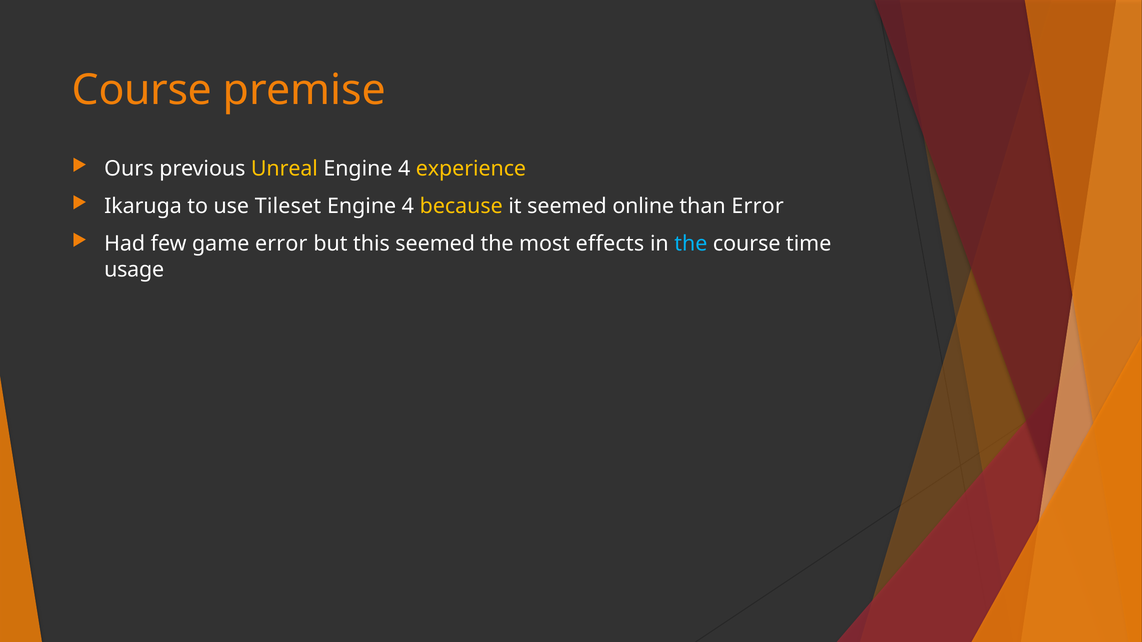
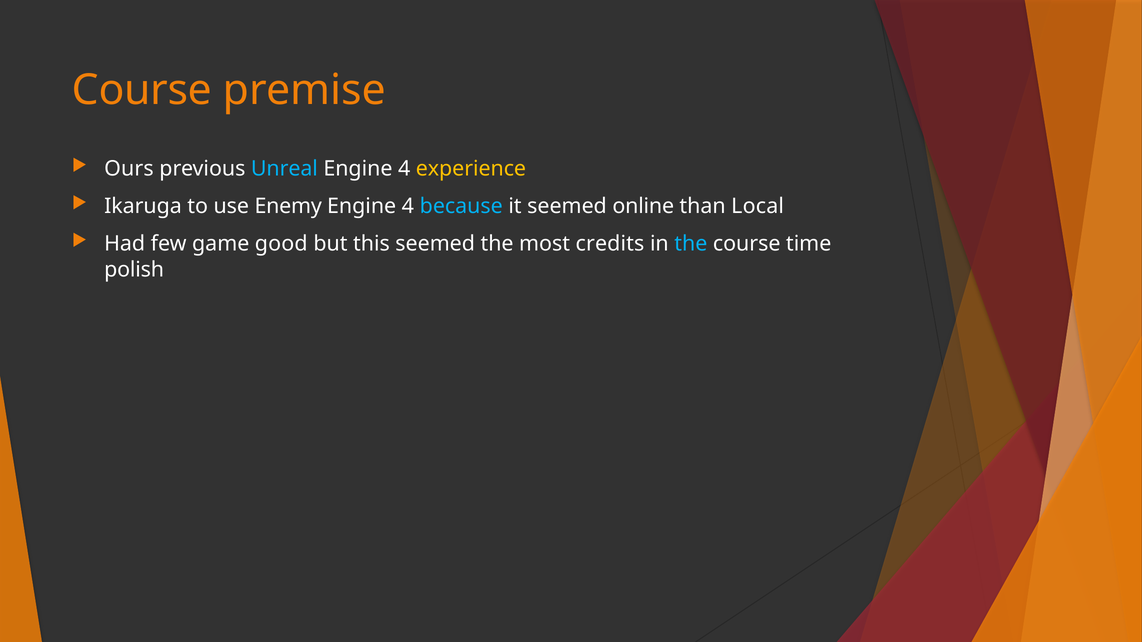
Unreal colour: yellow -> light blue (284, 169)
Tileset: Tileset -> Enemy (288, 206)
because colour: yellow -> light blue (461, 206)
than Error: Error -> Local (758, 206)
game error: error -> good (281, 244)
effects: effects -> credits (610, 244)
usage: usage -> polish (134, 270)
